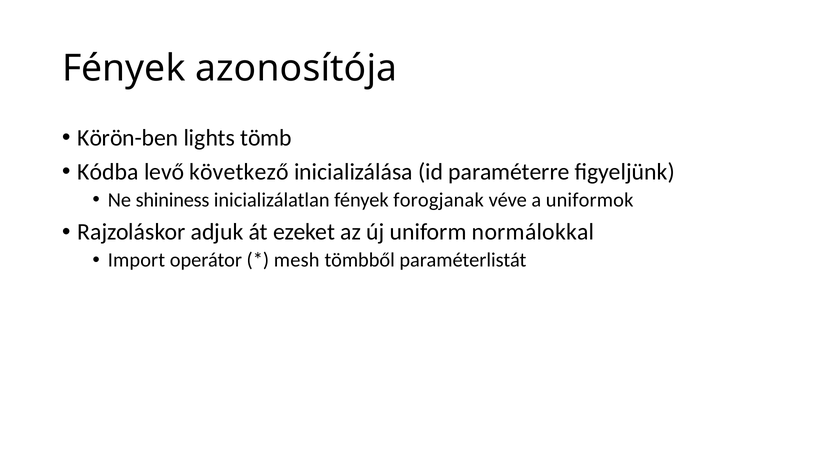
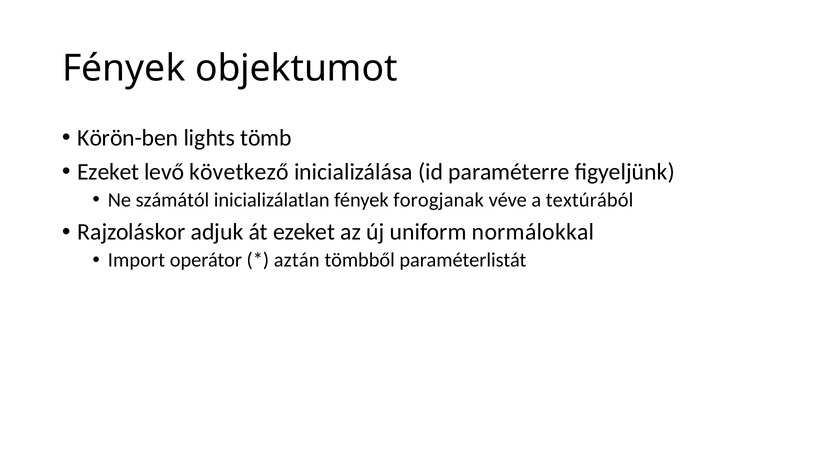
azonosítója: azonosítója -> objektumot (296, 68)
Kódba: Kódba -> Ezeket (108, 172)
shininess: shininess -> számától (172, 200)
uniformok: uniformok -> textúrából (590, 200)
mesh: mesh -> aztán (297, 260)
